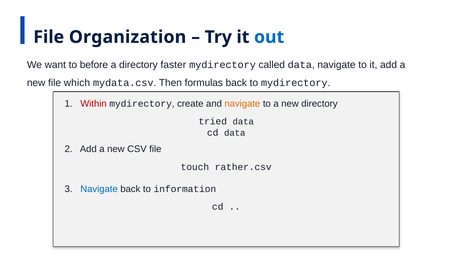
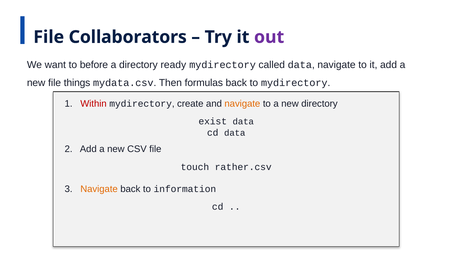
Organization: Organization -> Collaborators (128, 37)
out colour: blue -> purple (269, 37)
faster: faster -> ready (173, 65)
which: which -> things (77, 83)
tried: tried -> exist (213, 121)
Navigate colour: blue -> orange (99, 189)
